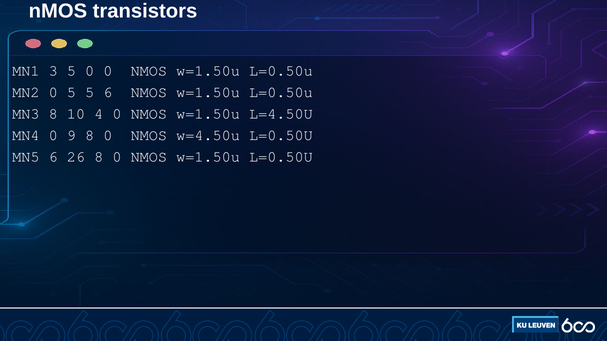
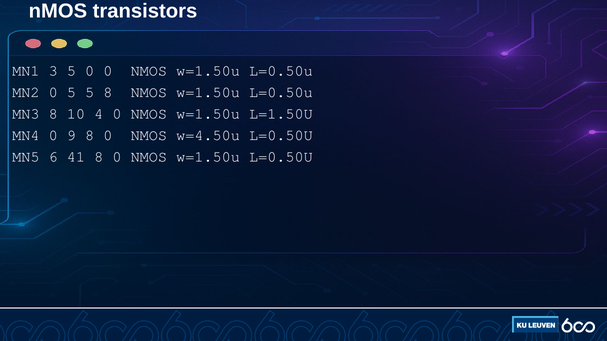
5 6: 6 -> 8 (108, 92)
L=4.50U: L=4.50U -> L=1.50U (281, 114)
26: 26 -> 41 (76, 157)
